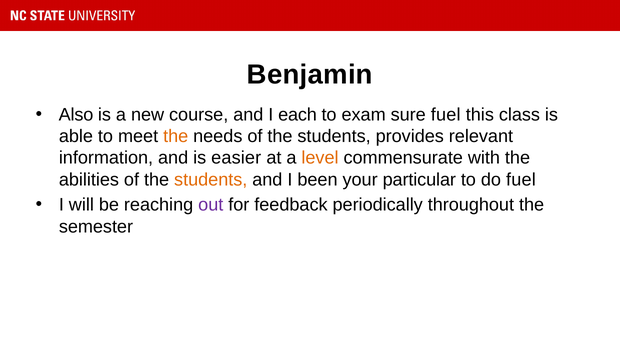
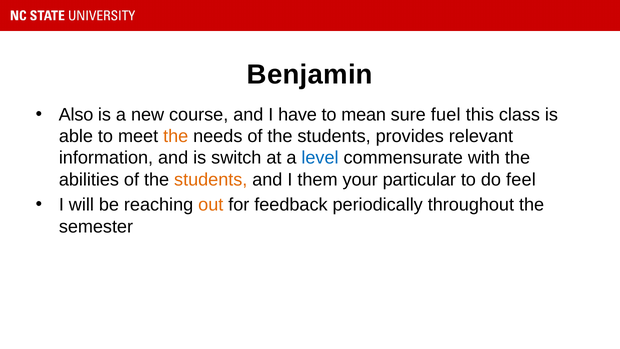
each: each -> have (298, 115)
exam: exam -> mean (364, 115)
easier: easier -> switch (236, 158)
level colour: orange -> blue (320, 158)
been: been -> them (317, 179)
do fuel: fuel -> feel (521, 179)
out colour: purple -> orange (211, 205)
